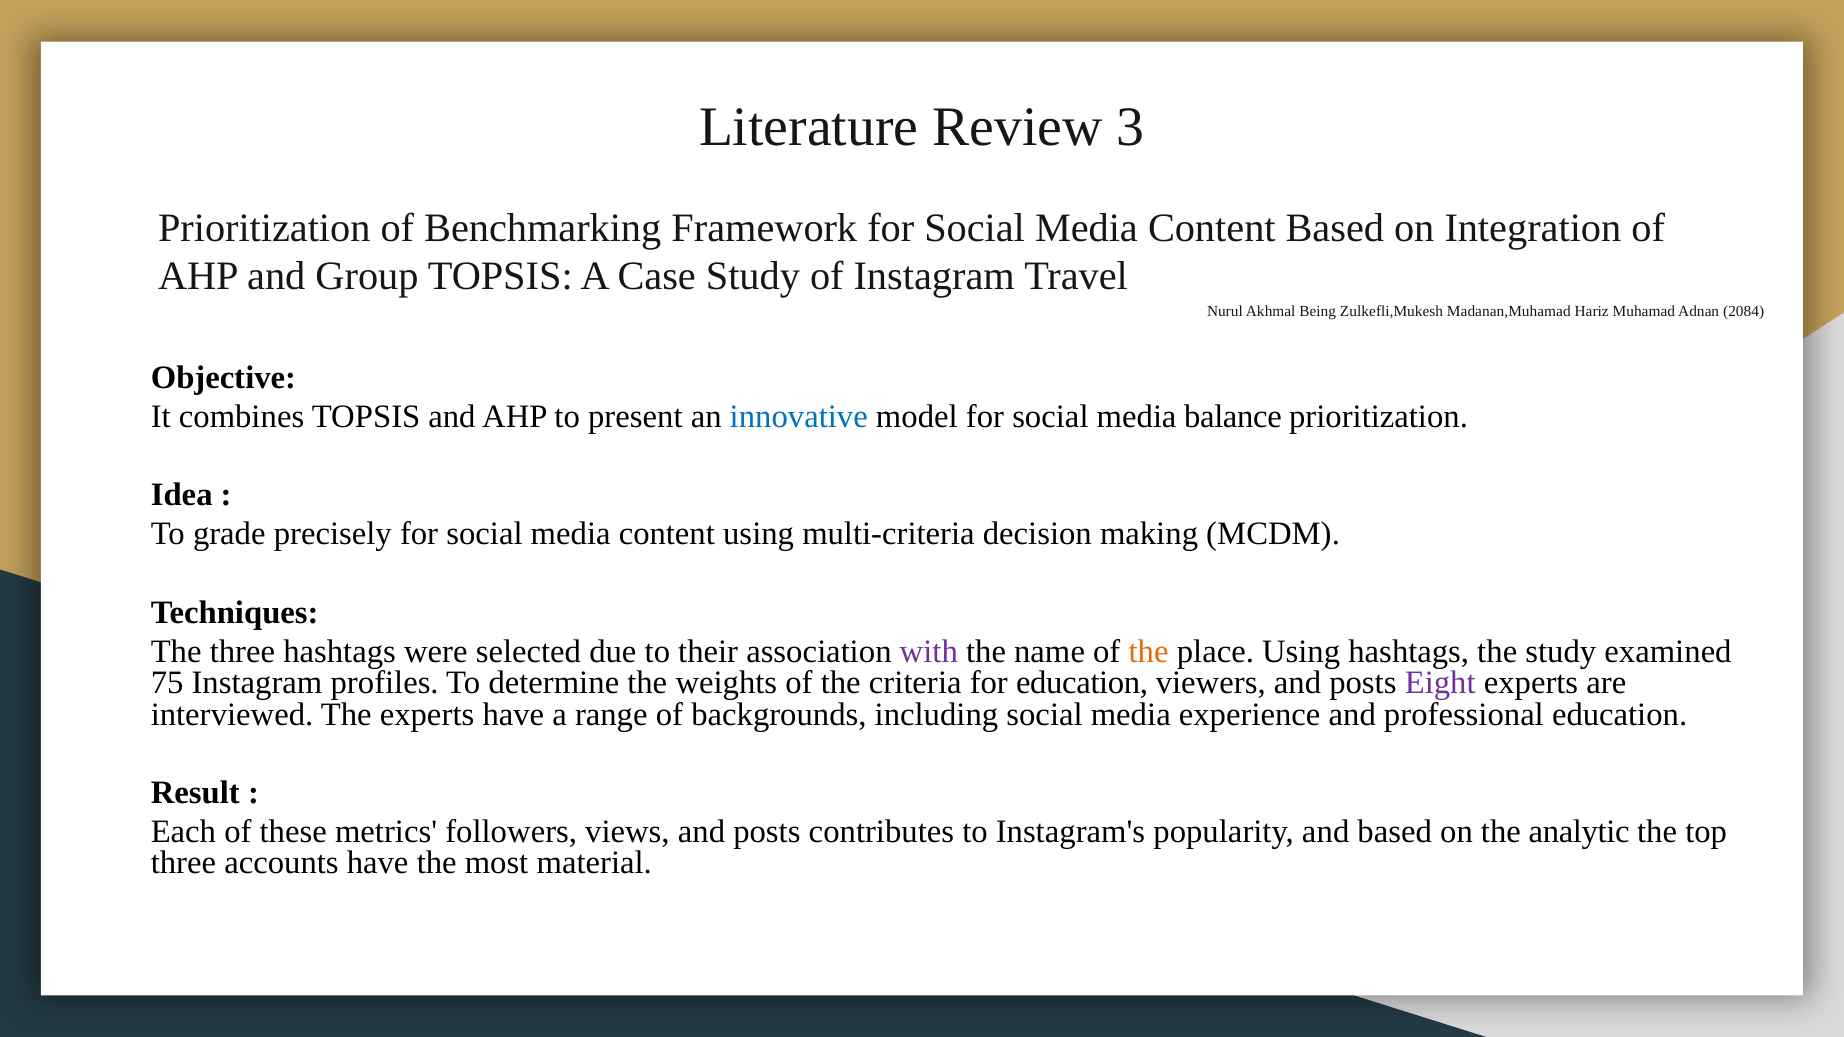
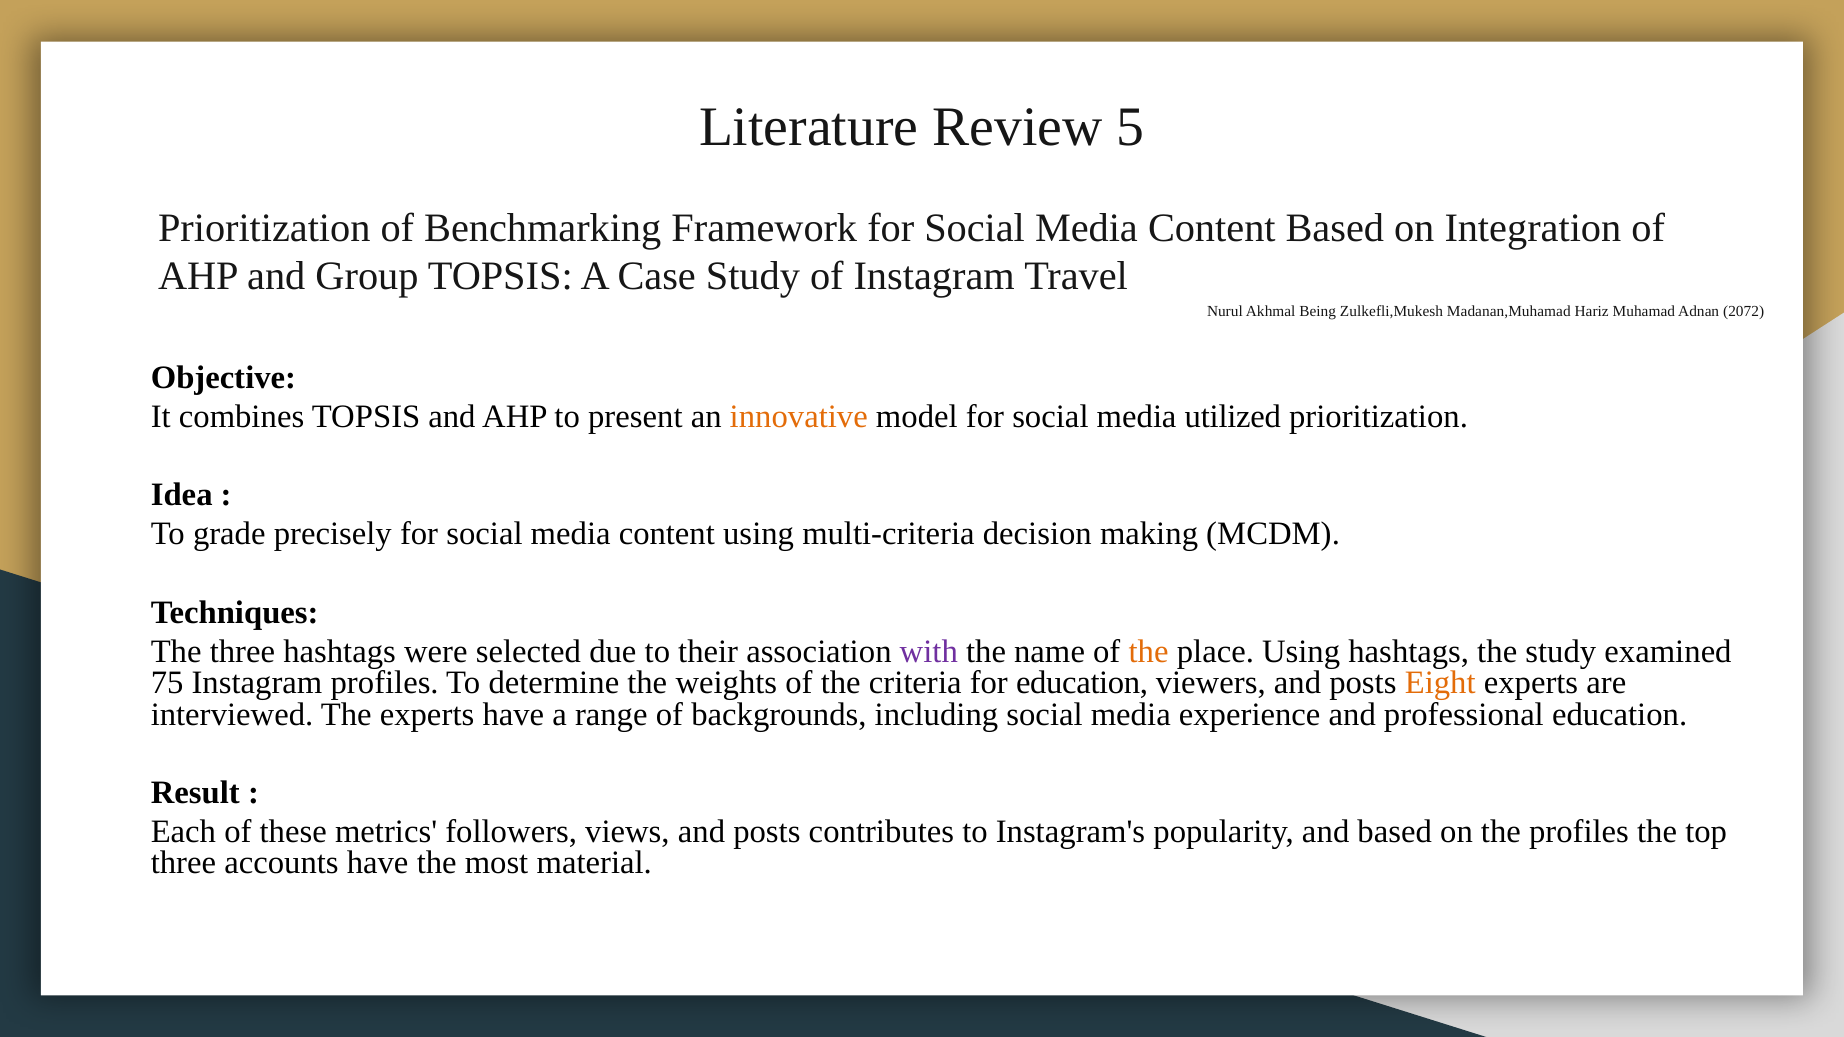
3: 3 -> 5 (1131, 127)
2084: 2084 -> 2072 (1744, 312)
innovative colour: blue -> orange (799, 417)
balance: balance -> utilized (1233, 417)
Eight colour: purple -> orange (1440, 683)
the analytic: analytic -> profiles (1579, 832)
